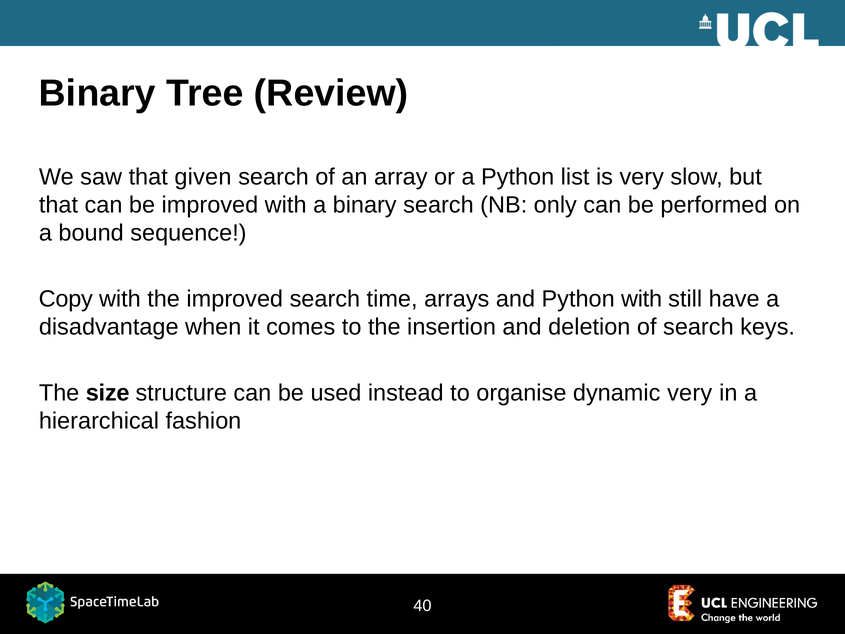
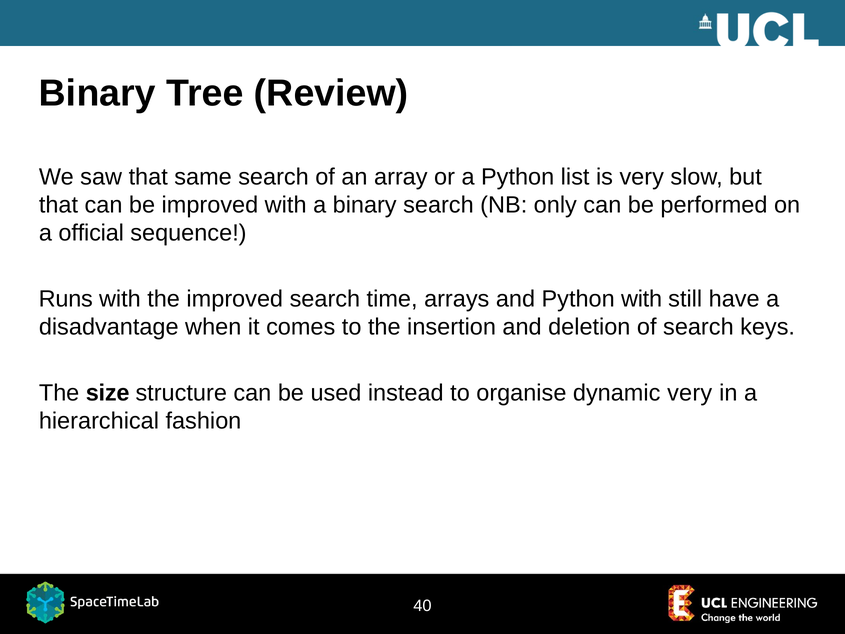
given: given -> same (203, 177)
bound: bound -> official (91, 233)
Copy: Copy -> Runs (66, 299)
